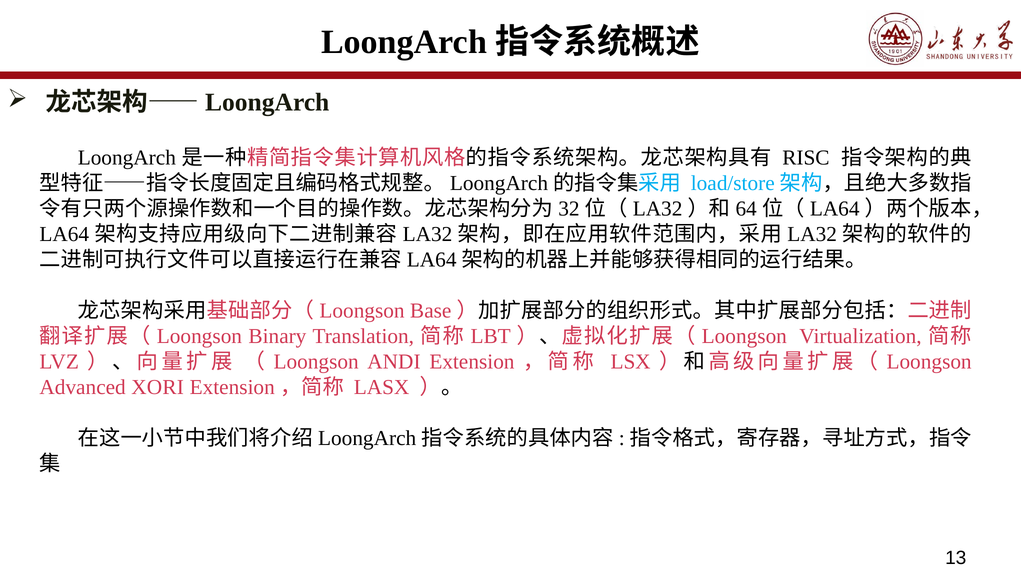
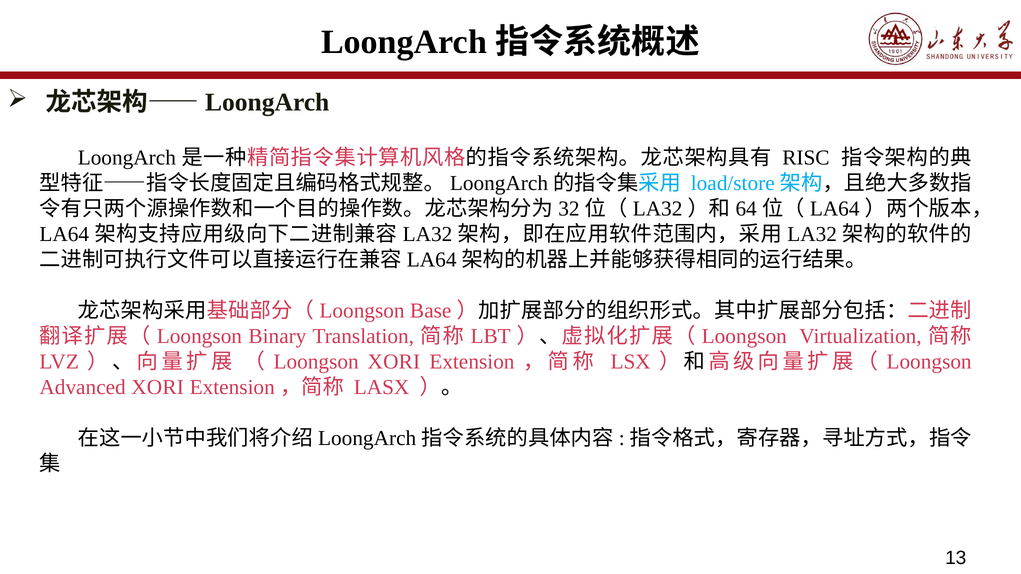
ANDI: ANDI -> XORI (394, 362)
